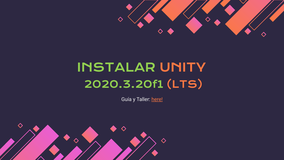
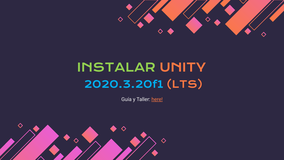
2020.3.20f1 colour: light green -> light blue (124, 85)
